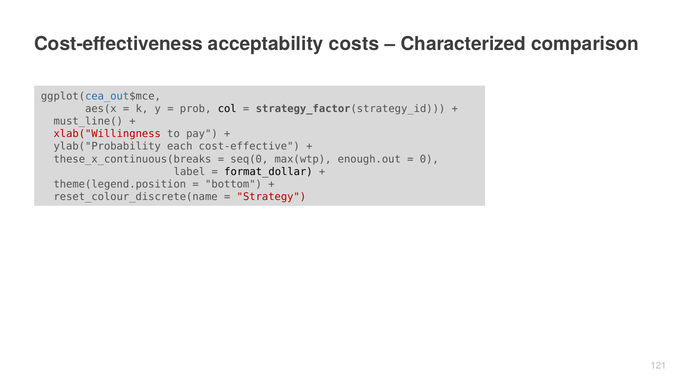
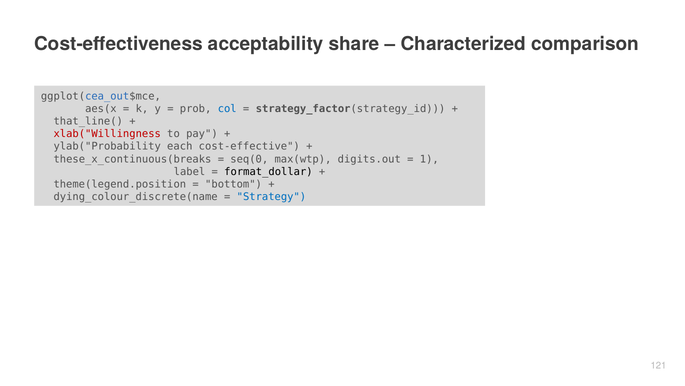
costs: costs -> share (354, 44)
col colour: black -> blue (227, 109)
must_line(: must_line( -> that_line( (88, 121)
enough.out: enough.out -> digits.out (369, 159)
0: 0 -> 1 (429, 159)
reset_colour_discrete(name: reset_colour_discrete(name -> dying_colour_discrete(name (136, 197)
Strategy colour: red -> blue (271, 197)
